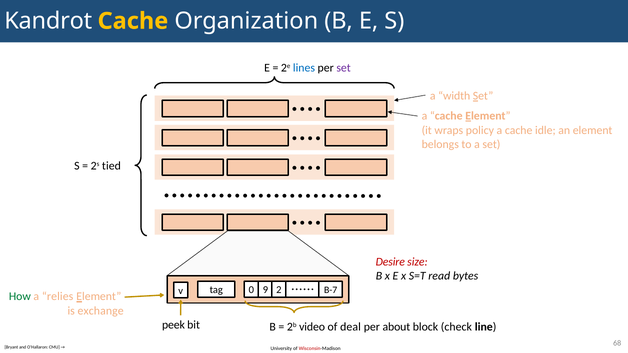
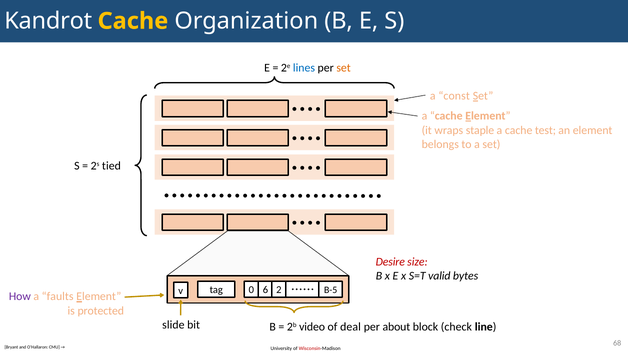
set colour: purple -> orange (344, 68)
width: width -> const (454, 96)
policy: policy -> staple (480, 130)
idle: idle -> test (545, 130)
read: read -> valid (439, 276)
9: 9 -> 6 (265, 290)
B-7: B-7 -> B-5 (331, 290)
How colour: green -> purple (20, 297)
relies: relies -> faults (58, 297)
exchange: exchange -> protected (101, 311)
peek: peek -> slide (173, 325)
